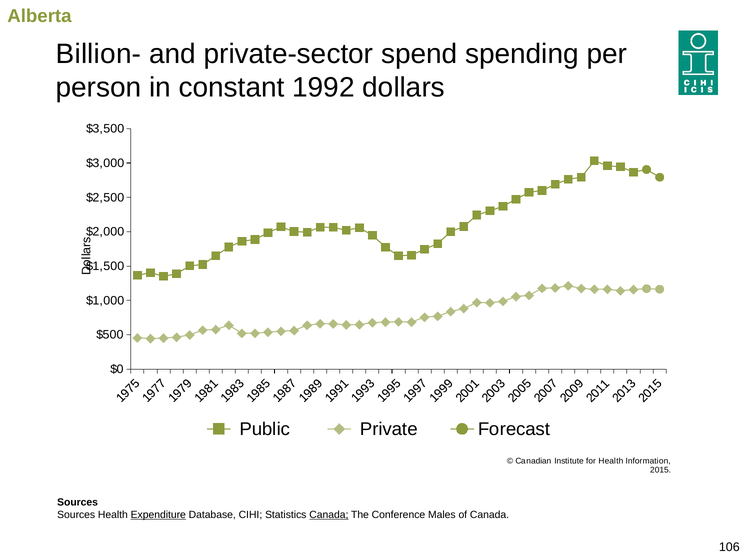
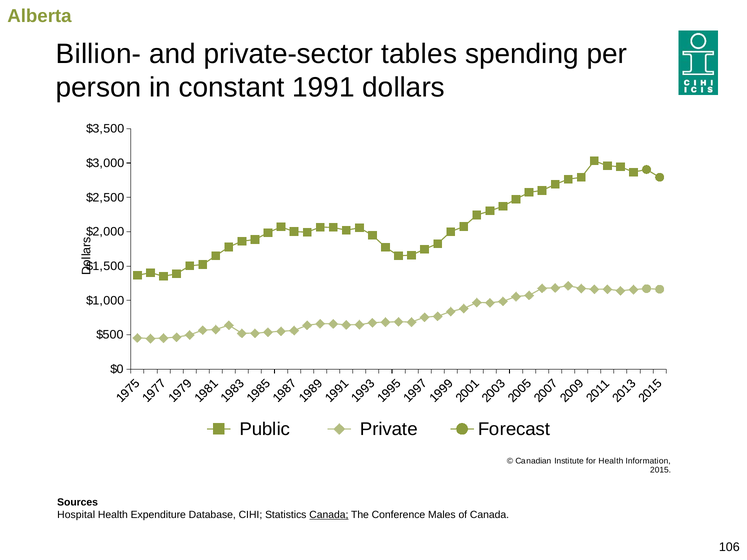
spend: spend -> tables (419, 54)
1992: 1992 -> 1991 (324, 88)
Sources: Sources -> Hospital (76, 515)
Expenditure underline: present -> none (158, 515)
